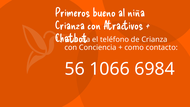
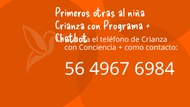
bueno: bueno -> otras (104, 13)
Atractivos: Atractivos -> Programa (123, 26)
1066: 1066 -> 4967 (110, 69)
